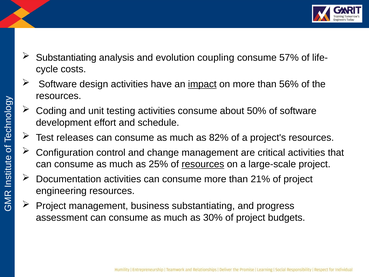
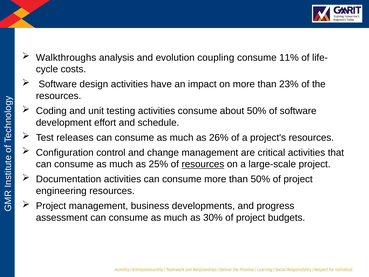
Substantiating: Substantiating -> Walkthroughs (66, 58)
57%: 57% -> 11% (289, 58)
impact underline: present -> none (202, 84)
56%: 56% -> 23% (289, 84)
82%: 82% -> 26% (219, 137)
than 21%: 21% -> 50% (260, 179)
business substantiating: substantiating -> developments (203, 206)
